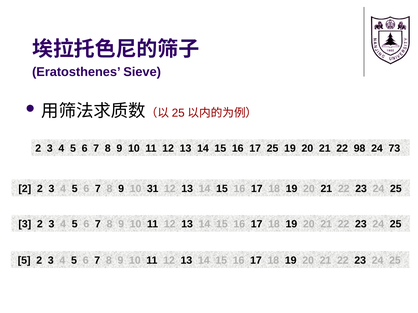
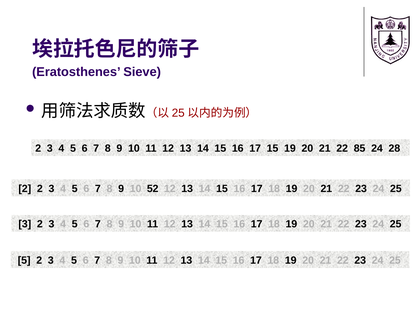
17 25: 25 -> 15 (273, 149)
98: 98 -> 85 (360, 149)
73: 73 -> 28 (394, 149)
31: 31 -> 52 (153, 189)
